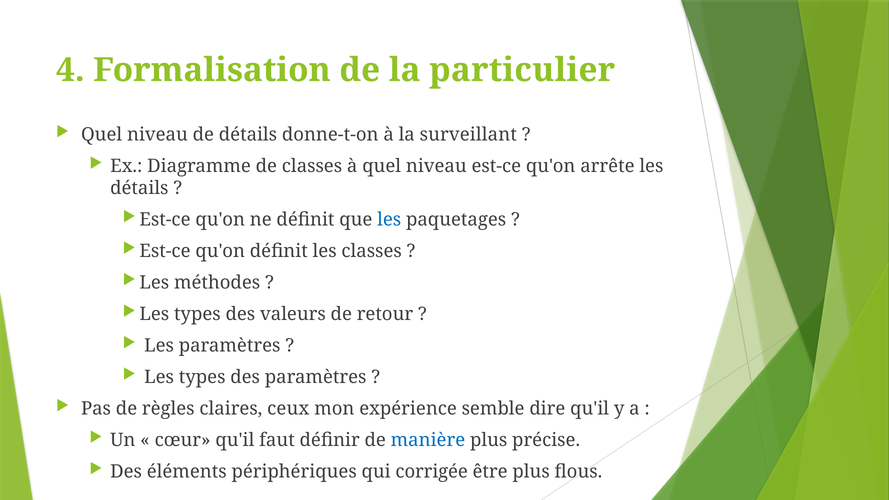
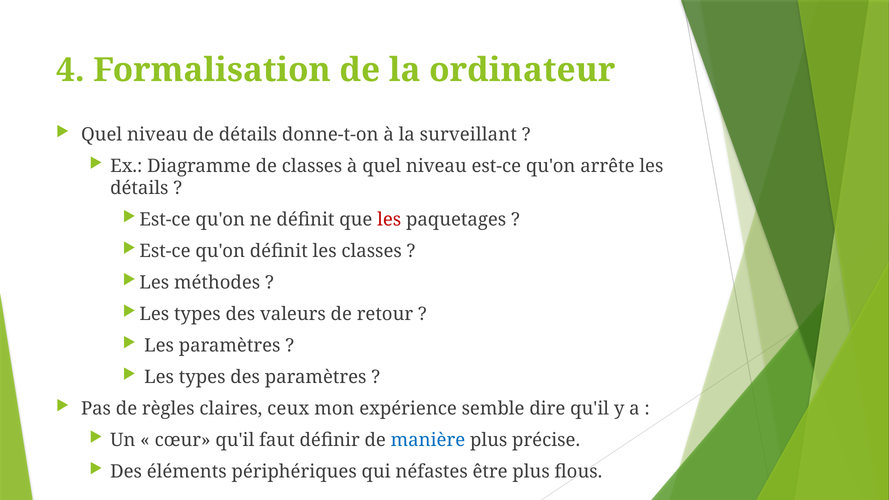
particulier: particulier -> ordinateur (522, 70)
les colour: blue -> red (389, 220)
corrigée: corrigée -> néfastes (432, 472)
